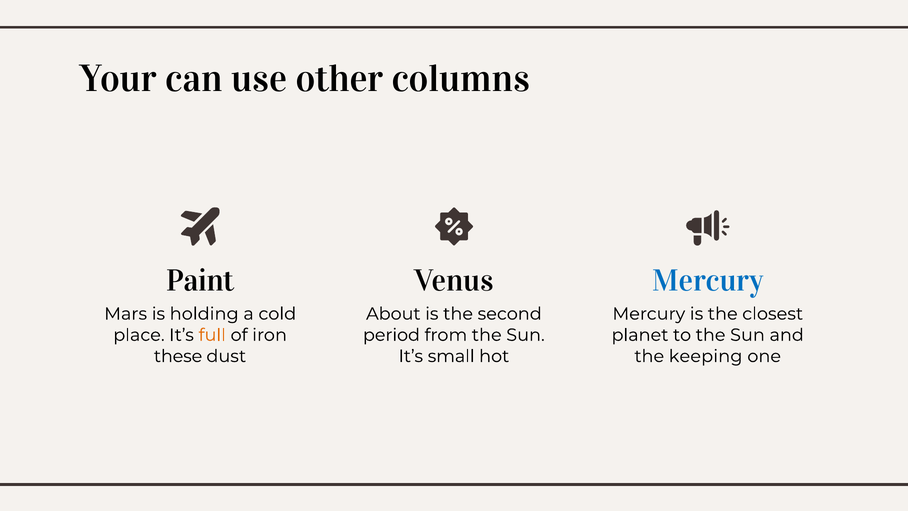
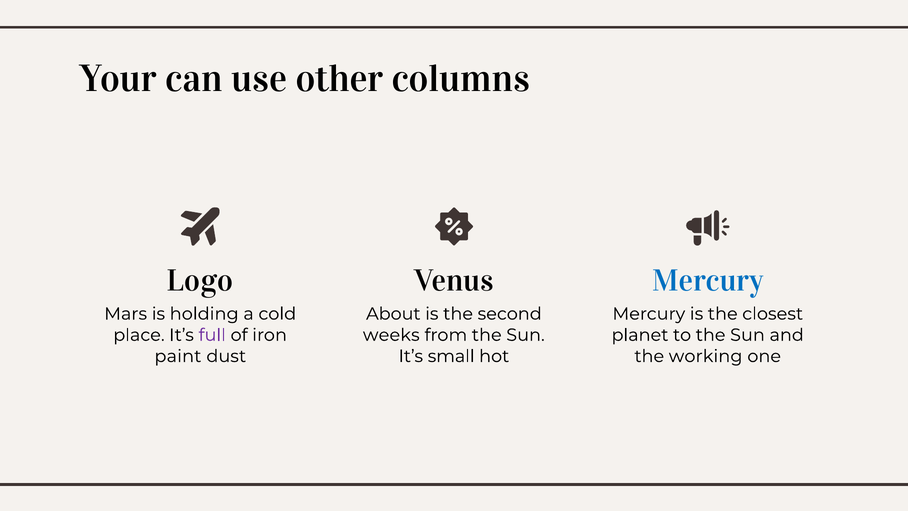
Paint: Paint -> Logo (200, 281)
full colour: orange -> purple (212, 335)
period: period -> weeks (391, 335)
these: these -> paint (178, 356)
keeping: keeping -> working (706, 356)
